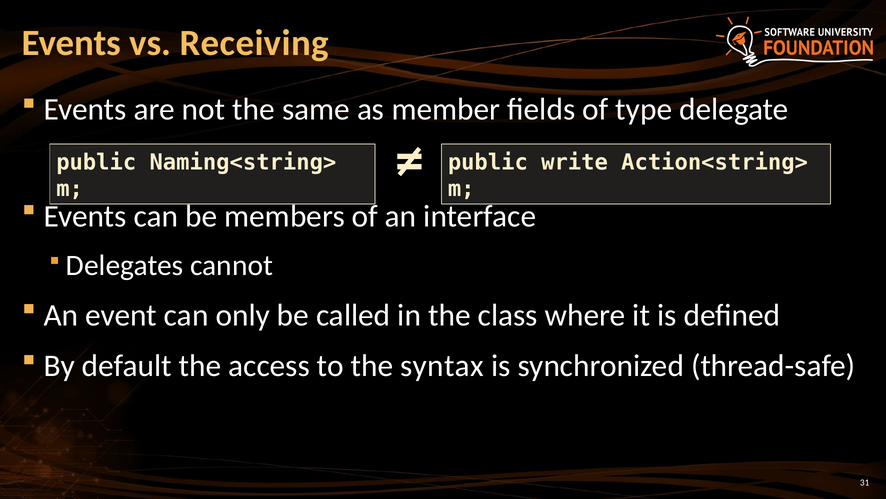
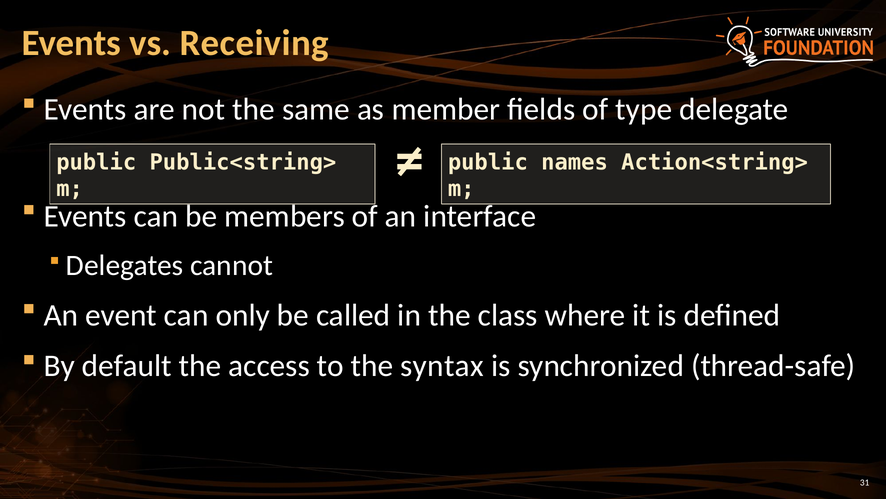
write: write -> names (575, 162)
Naming<string>: Naming<string> -> Public<string> (243, 162)
